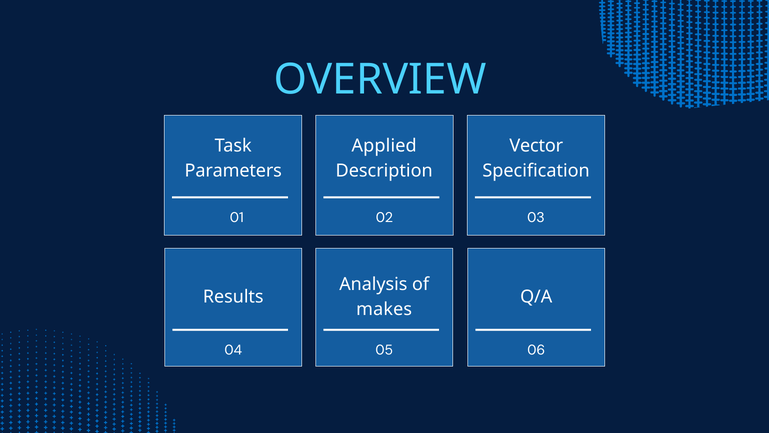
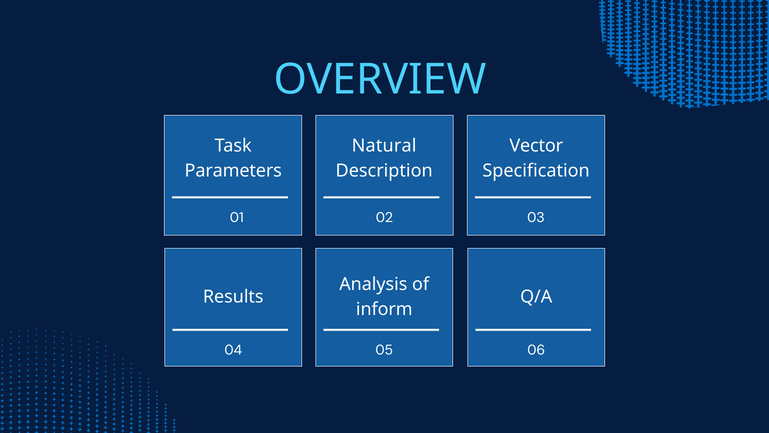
Applied: Applied -> Natural (384, 146)
makes: makes -> inform (384, 309)
